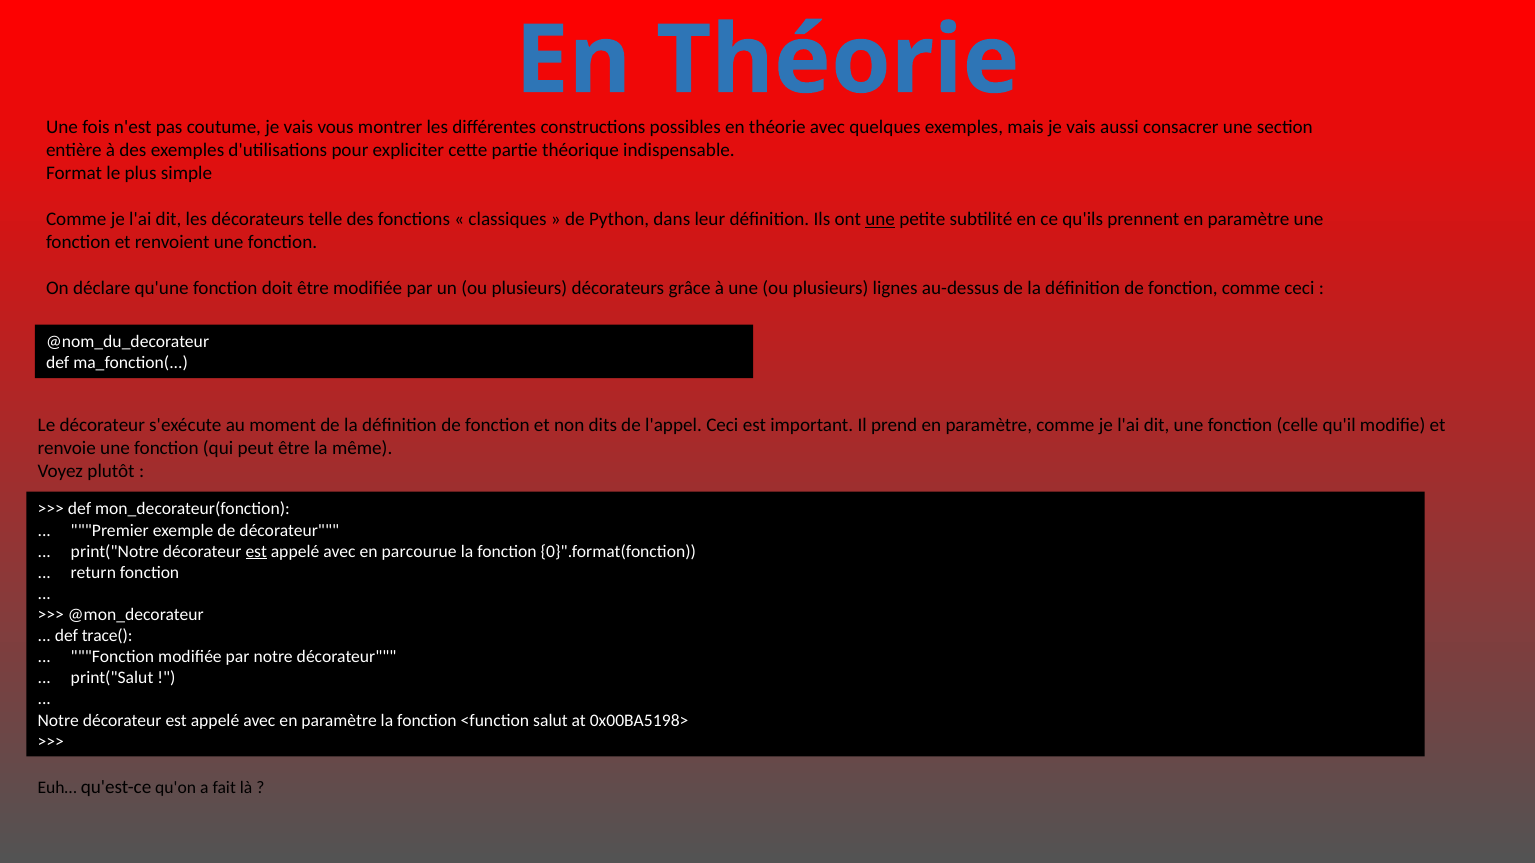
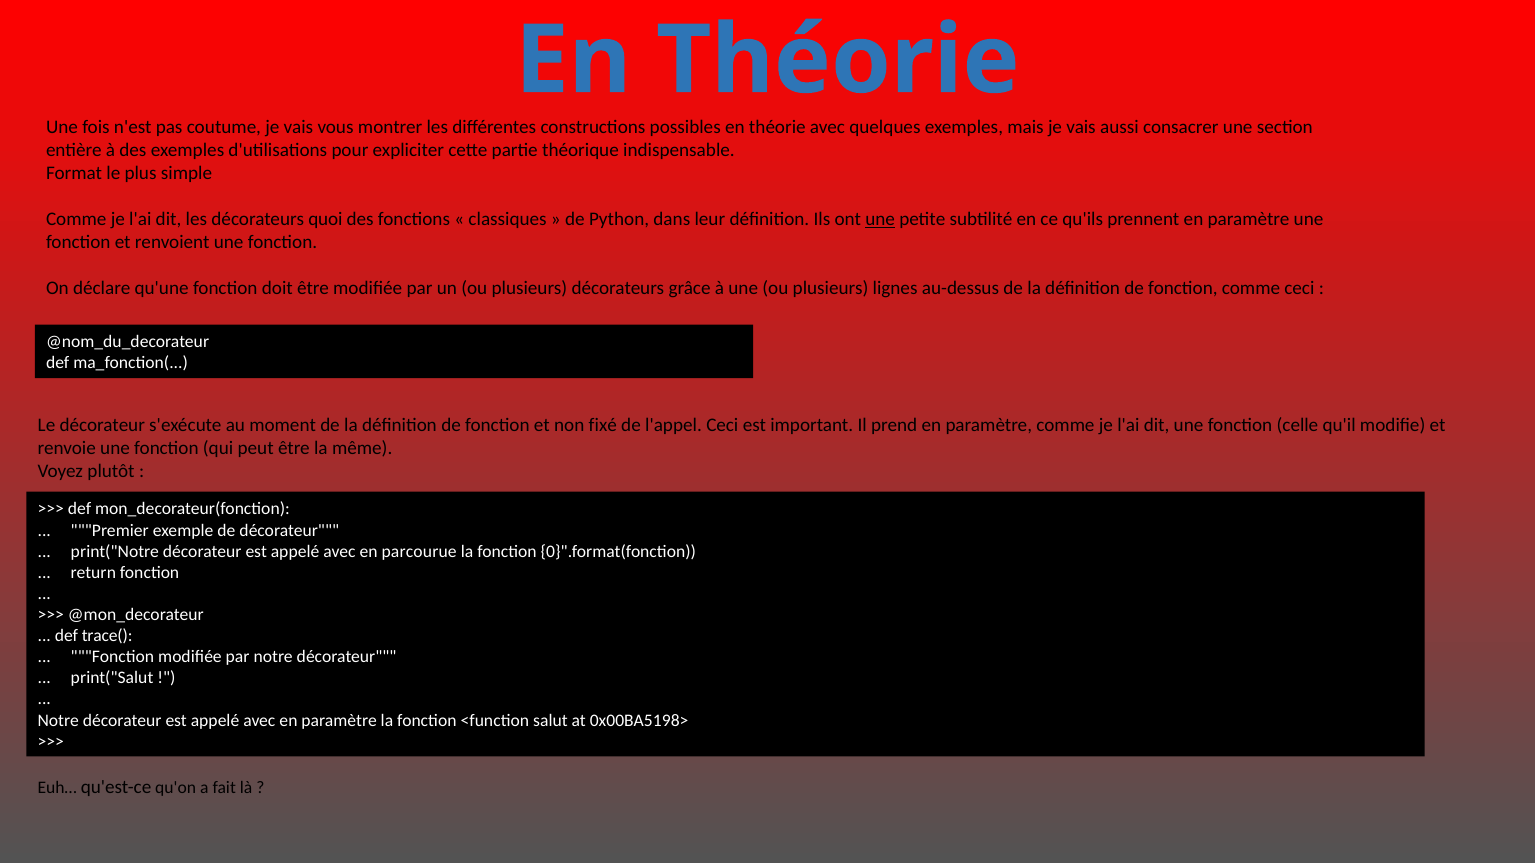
telle: telle -> quoi (325, 220)
dits: dits -> fixé (603, 426)
est underline: present -> none (256, 552)
